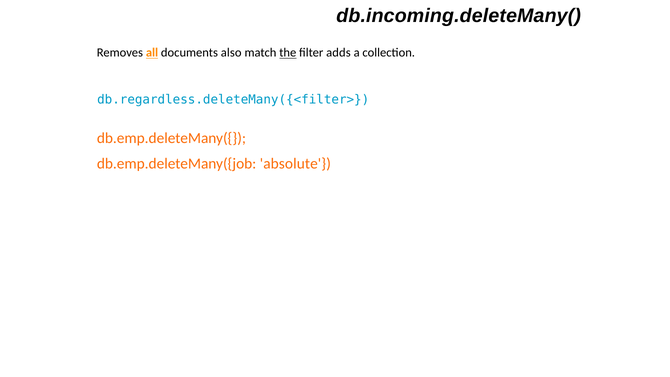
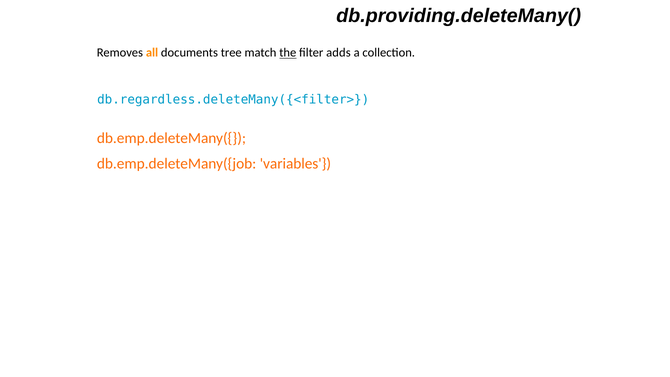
db.incoming.deleteMany(: db.incoming.deleteMany( -> db.providing.deleteMany( (459, 16)
all underline: present -> none (152, 53)
also: also -> tree (231, 53)
absolute: absolute -> variables (295, 163)
